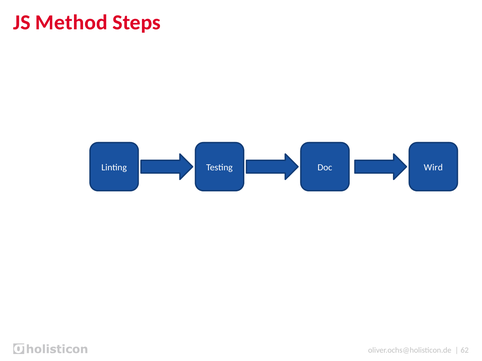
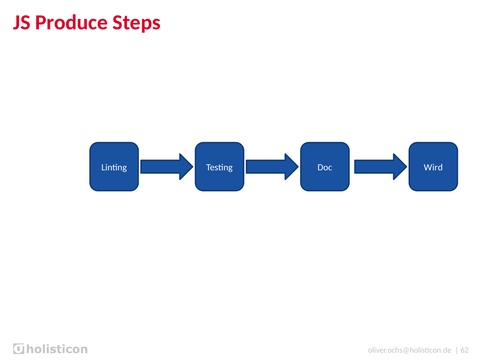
Method: Method -> Produce (72, 22)
